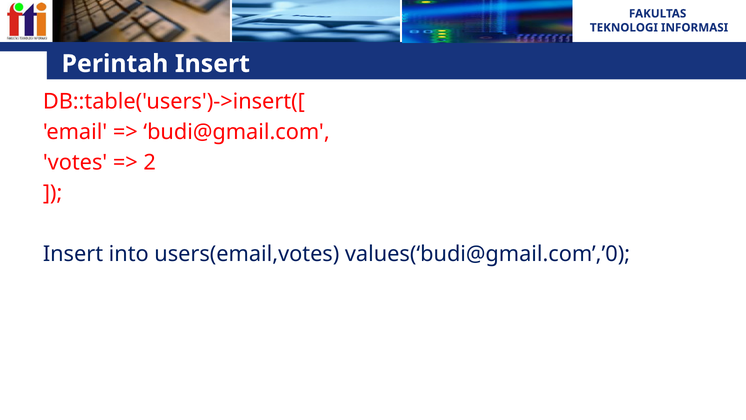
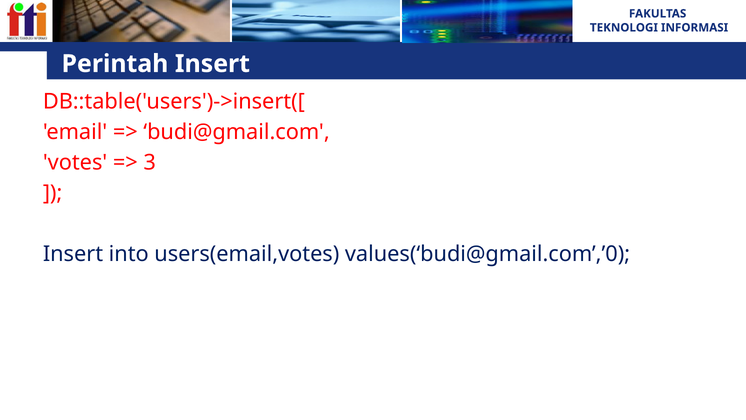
2: 2 -> 3 (150, 162)
